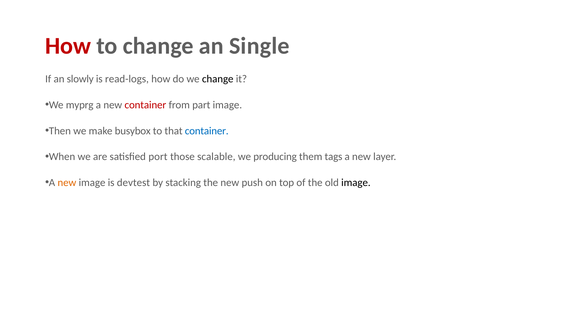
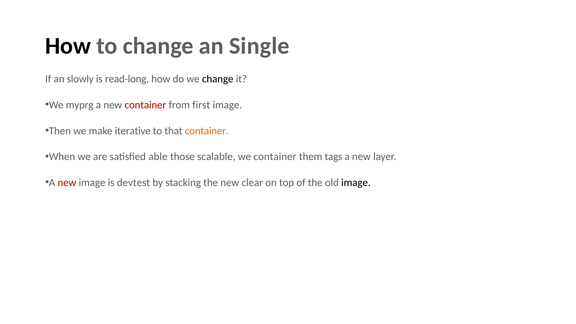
How colour: red -> black (68, 46)
read-logs: read-logs -> read-long (127, 79)
part: part -> first (201, 105)
busybox: busybox -> iterative (133, 131)
container colour: blue -> orange (207, 131)
port: port -> able (158, 157)
we producing: producing -> container (275, 157)
new colour: orange -> red (67, 183)
push: push -> clear (252, 183)
